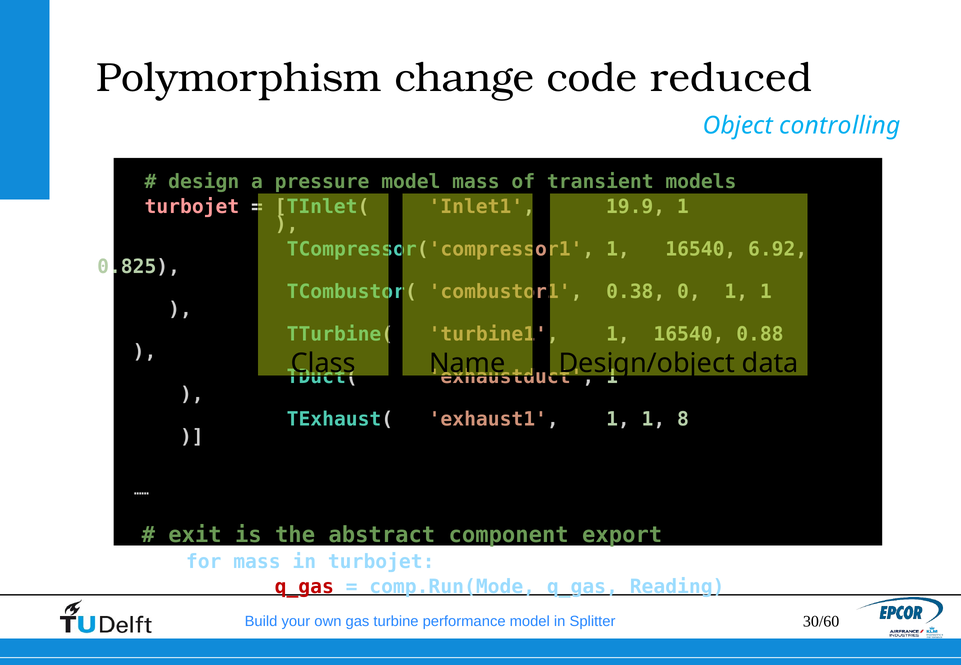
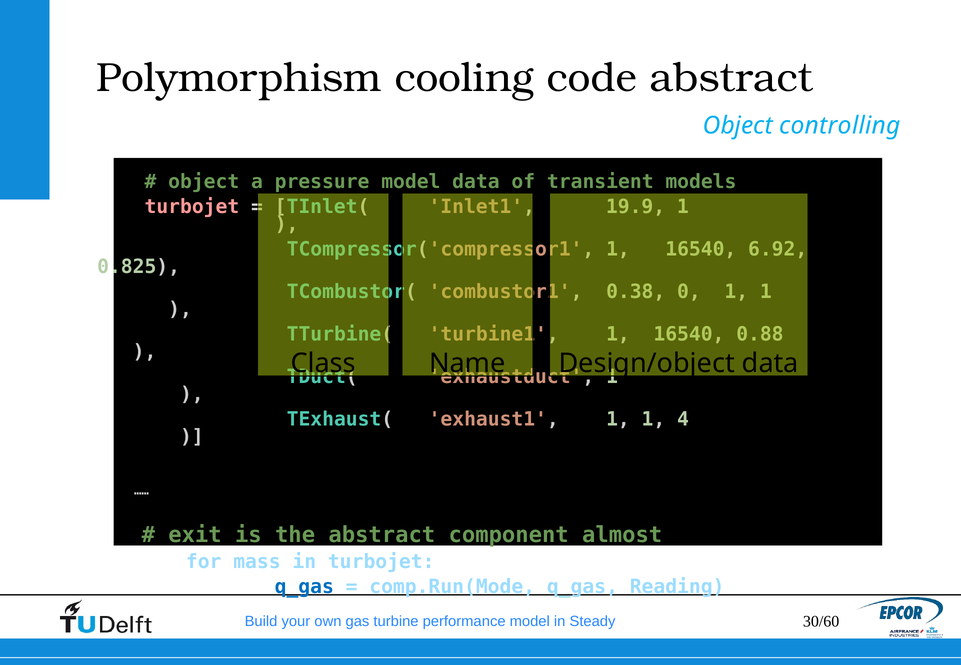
change: change -> cooling (464, 78)
code reduced: reduced -> abstract (732, 78)
design: design -> object (204, 182)
model mass: mass -> data (476, 182)
1 8: 8 -> 4 (683, 420)
export: export -> almost (622, 535)
q_gas colour: red -> blue (304, 587)
Splitter: Splitter -> Steady (593, 622)
